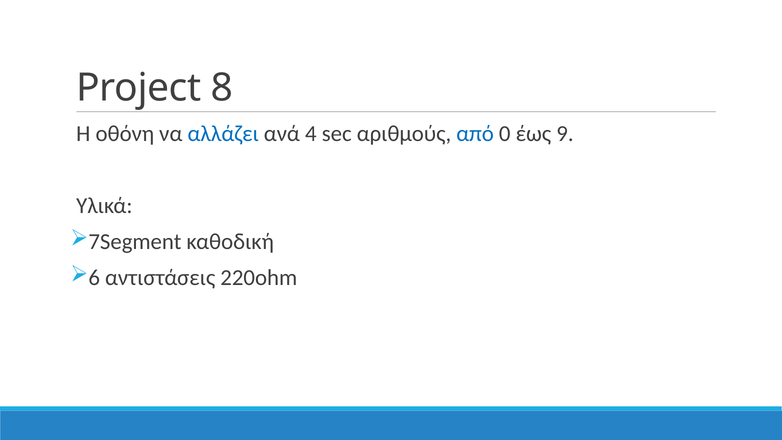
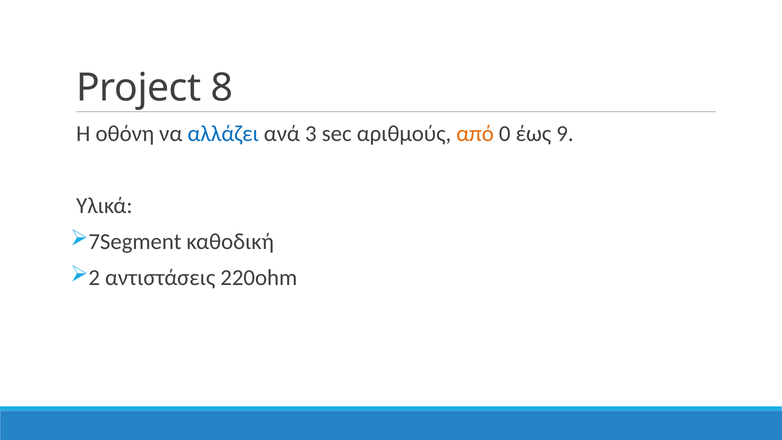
4: 4 -> 3 (311, 133)
από colour: blue -> orange (475, 133)
6: 6 -> 2 (94, 277)
